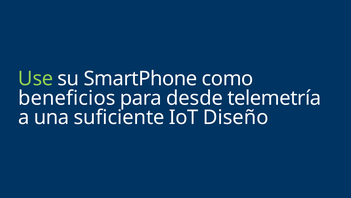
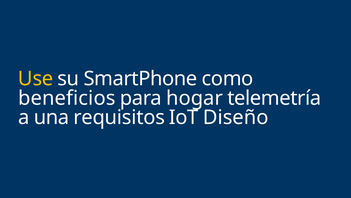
Use colour: light green -> yellow (36, 79)
desde: desde -> hogar (194, 98)
suficiente: suficiente -> requisitos (119, 117)
